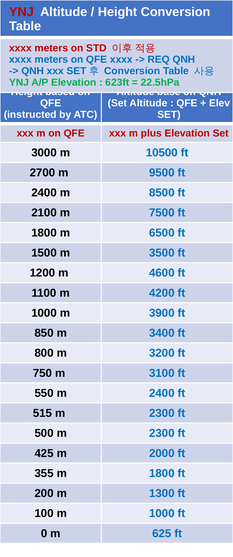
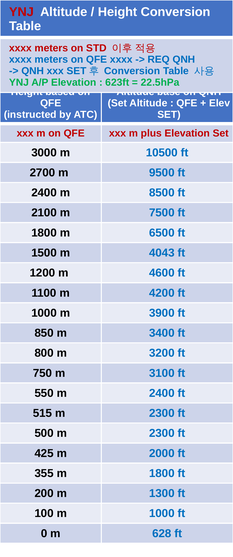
3500: 3500 -> 4043 (162, 253)
625: 625 -> 628 (162, 534)
